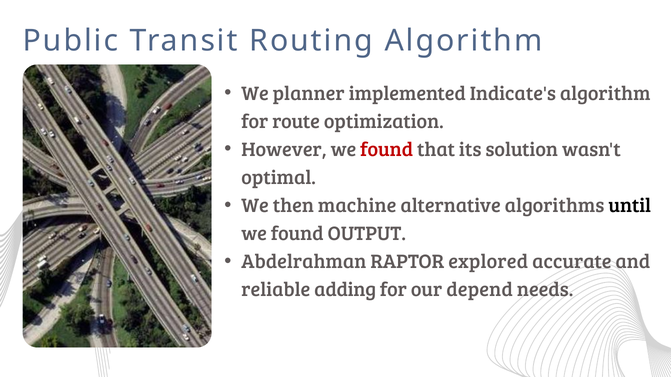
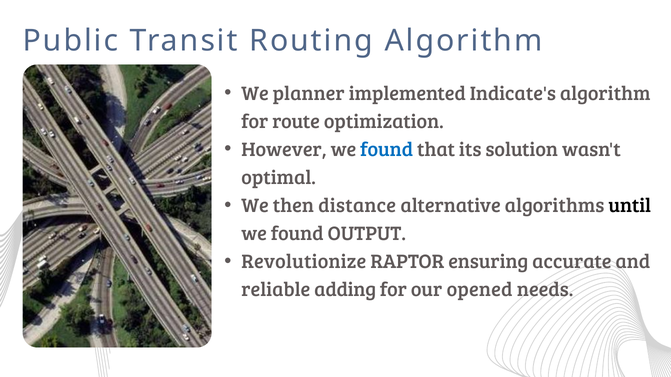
found colour: red -> blue (387, 150)
machine: machine -> distance (357, 206)
Abdelrahman: Abdelrahman -> Revolutionize (304, 262)
explored: explored -> ensuring (488, 262)
depend: depend -> opened (480, 290)
